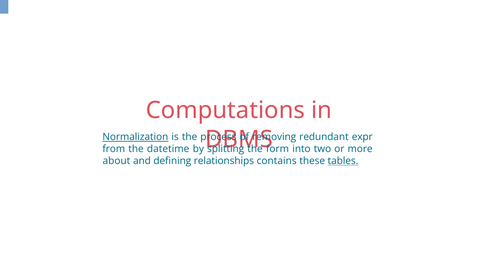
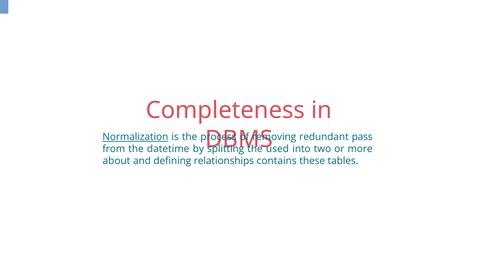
Computations: Computations -> Completeness (225, 110)
expr: expr -> pass (362, 137)
form: form -> used (277, 149)
tables underline: present -> none (343, 161)
